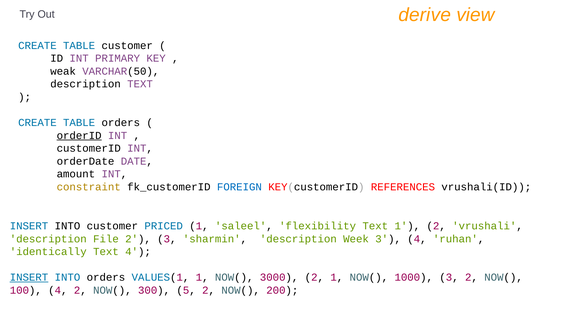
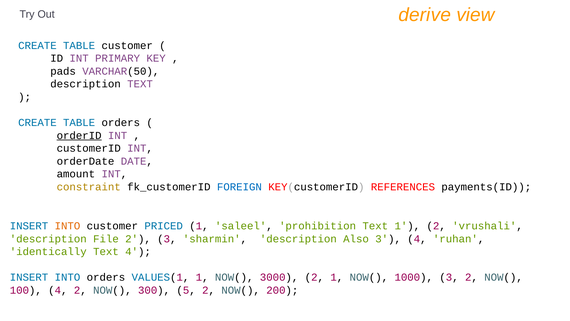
weak: weak -> pads (63, 71)
vrushali(ID: vrushali(ID -> payments(ID (486, 187)
INTO colour: black -> orange (67, 226)
flexibility: flexibility -> prohibition (318, 226)
Week: Week -> Also (356, 239)
INSERT underline: present -> none (29, 277)
